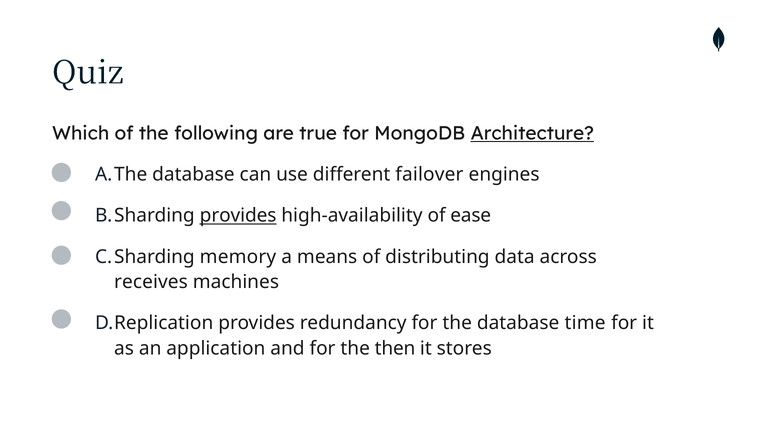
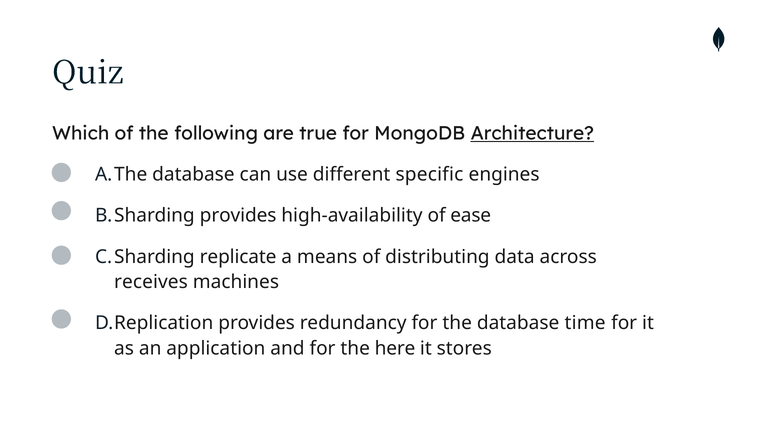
failover: failover -> specific (429, 174)
provides underline: present -> none (238, 216)
memory: memory -> replicate (238, 257)
then: then -> here (395, 348)
